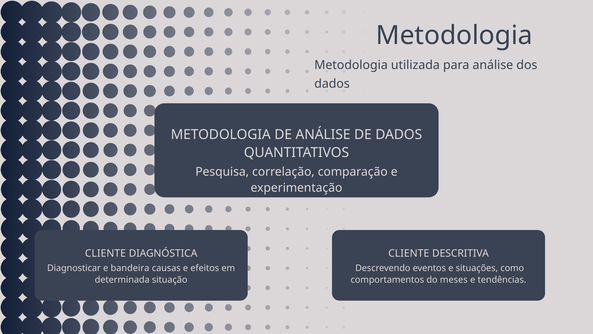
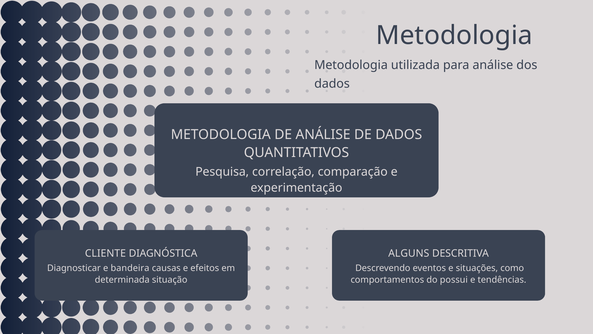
CLIENTE: CLIENTE -> ALGUNS (409, 253)
meses: meses -> possui (454, 280)
